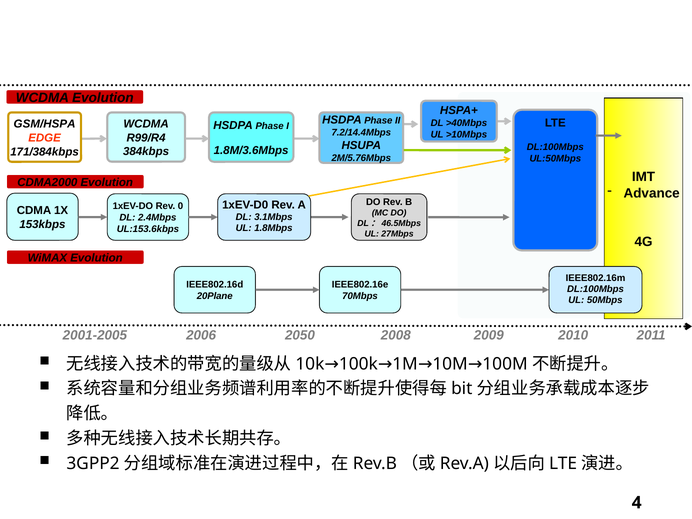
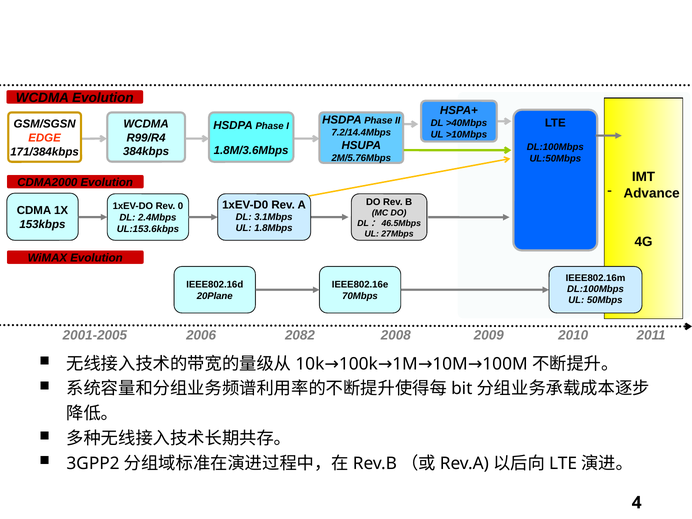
GSM/HSPA: GSM/HSPA -> GSM/SGSN (45, 124)
2050: 2050 -> 2082 (300, 335)
